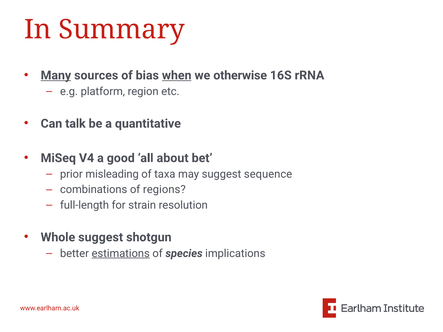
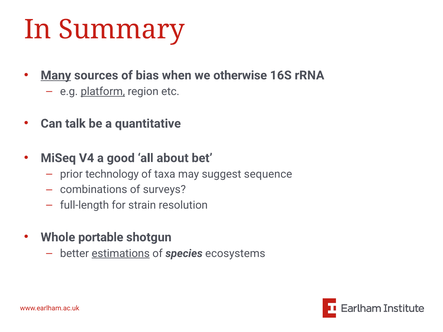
when underline: present -> none (177, 75)
platform underline: none -> present (103, 92)
misleading: misleading -> technology (112, 174)
regions: regions -> surveys (164, 190)
Whole suggest: suggest -> portable (101, 237)
implications: implications -> ecosystems (235, 254)
